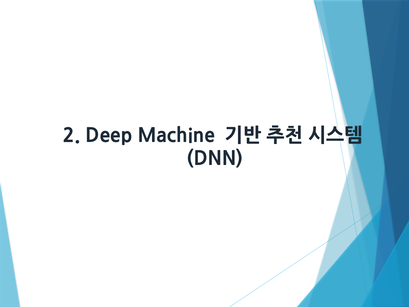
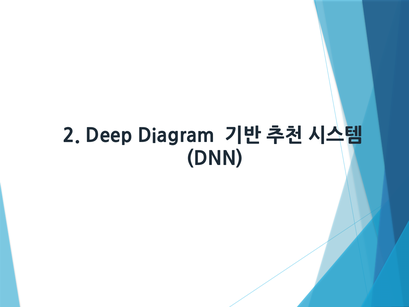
Machine: Machine -> Diagram (176, 136)
